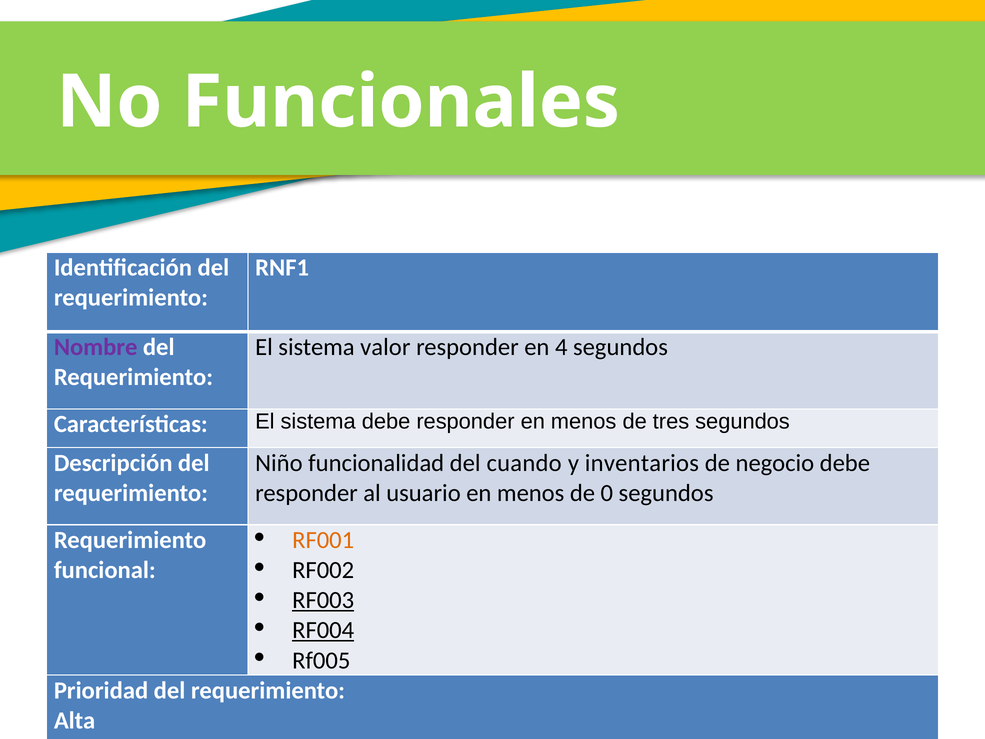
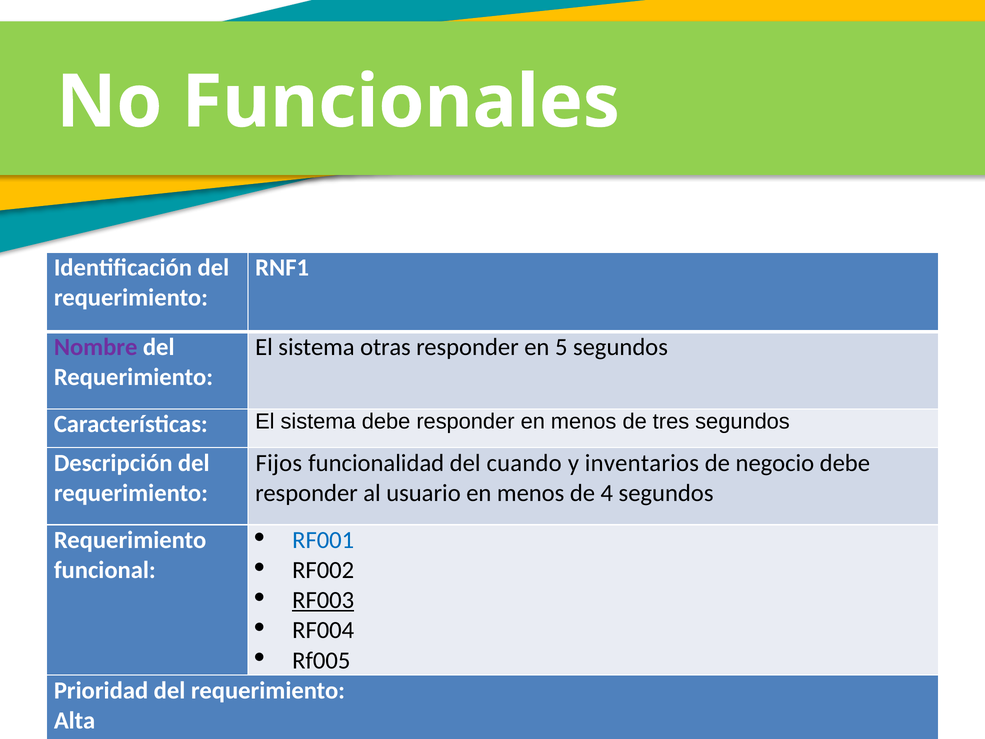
valor: valor -> otras (385, 347)
4: 4 -> 5 (561, 347)
Niño: Niño -> Fijos (279, 463)
0: 0 -> 4 (607, 493)
RF001 colour: orange -> blue (323, 540)
RF004 underline: present -> none (323, 630)
